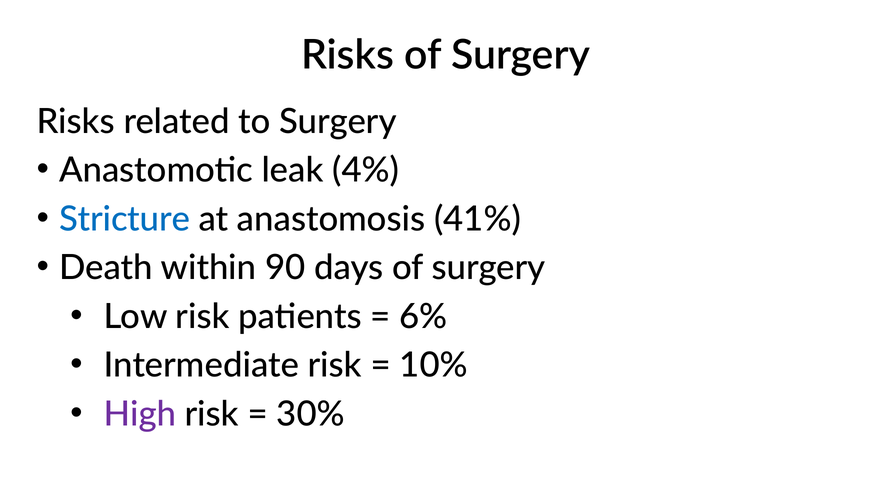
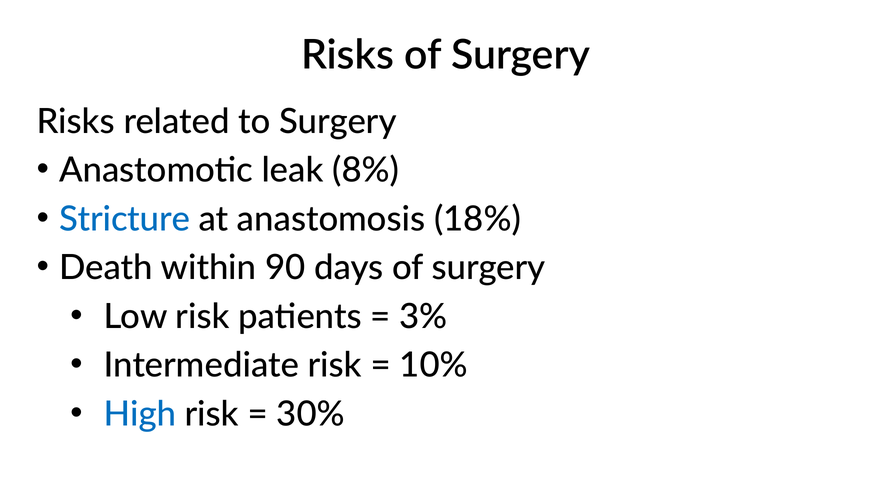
4%: 4% -> 8% (366, 170)
41%: 41% -> 18% (477, 219)
6%: 6% -> 3% (423, 317)
High colour: purple -> blue (140, 414)
